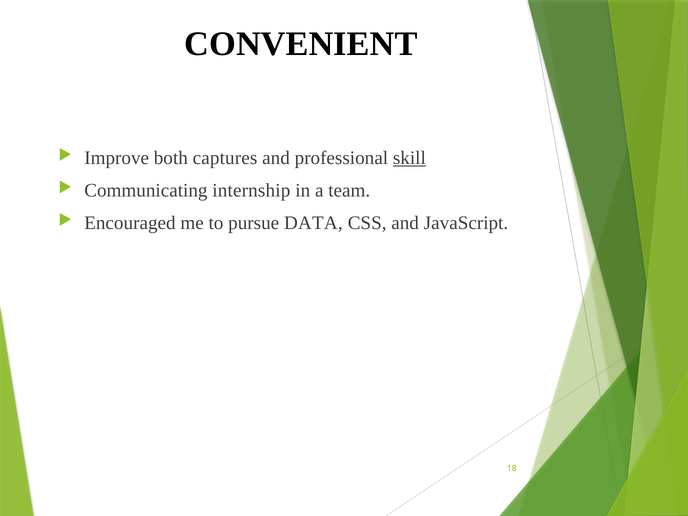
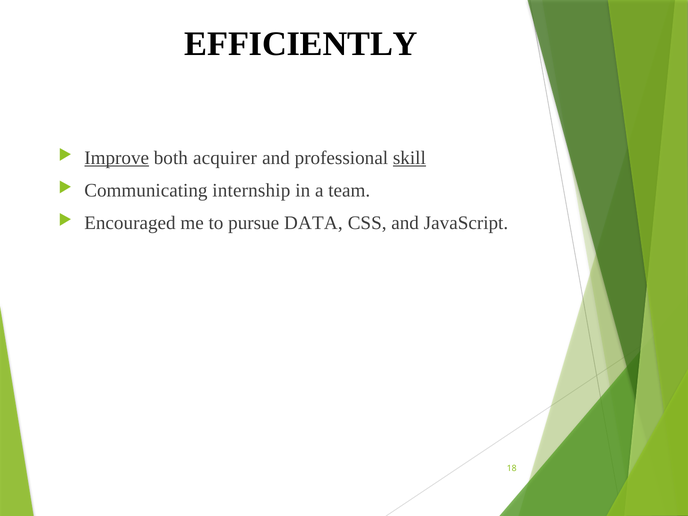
CONVENIENT: CONVENIENT -> EFFICIENTLY (301, 44)
Improve underline: none -> present (117, 158)
captures: captures -> acquirer (225, 158)
